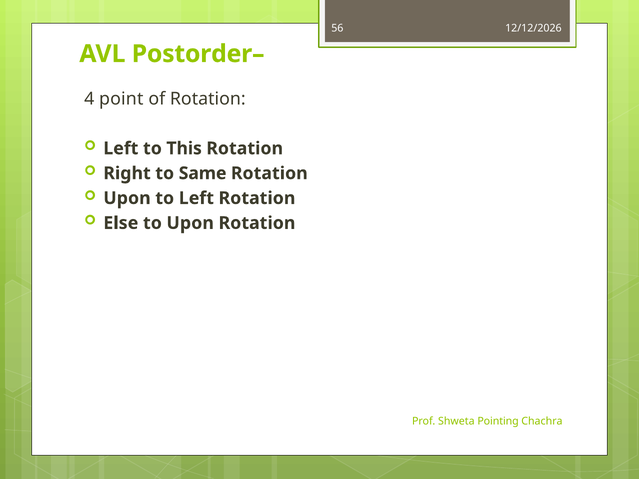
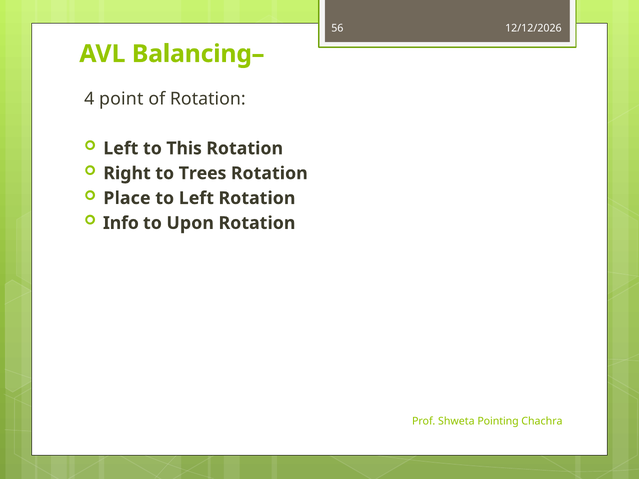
Postorder–: Postorder– -> Balancing– (198, 54)
Same: Same -> Trees (203, 173)
Upon: Upon -> Place (127, 198)
Else: Else -> Info (121, 223)
